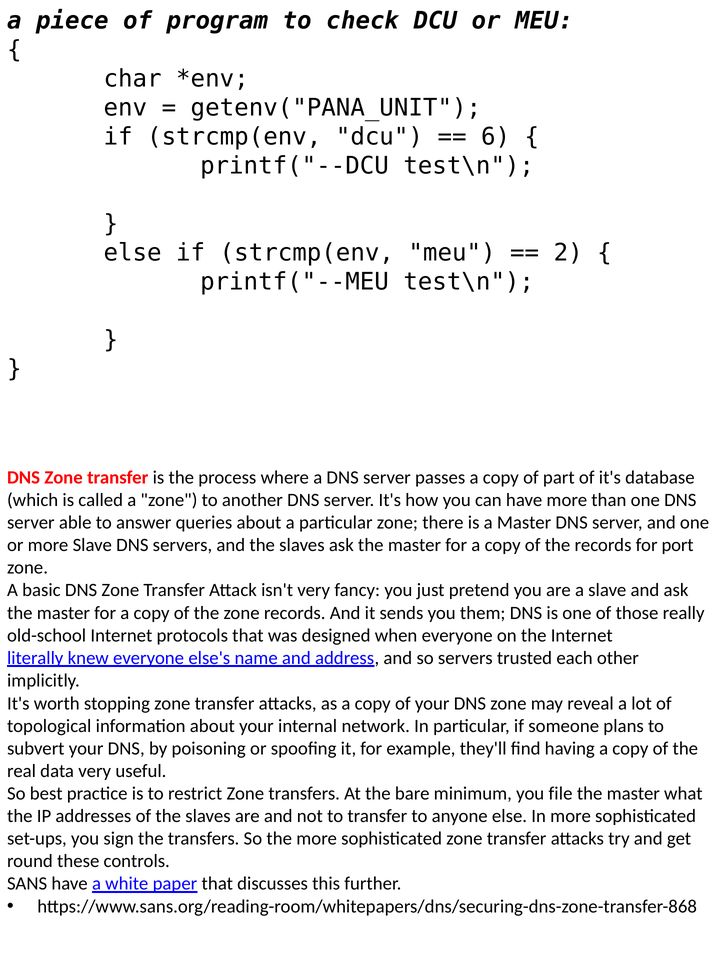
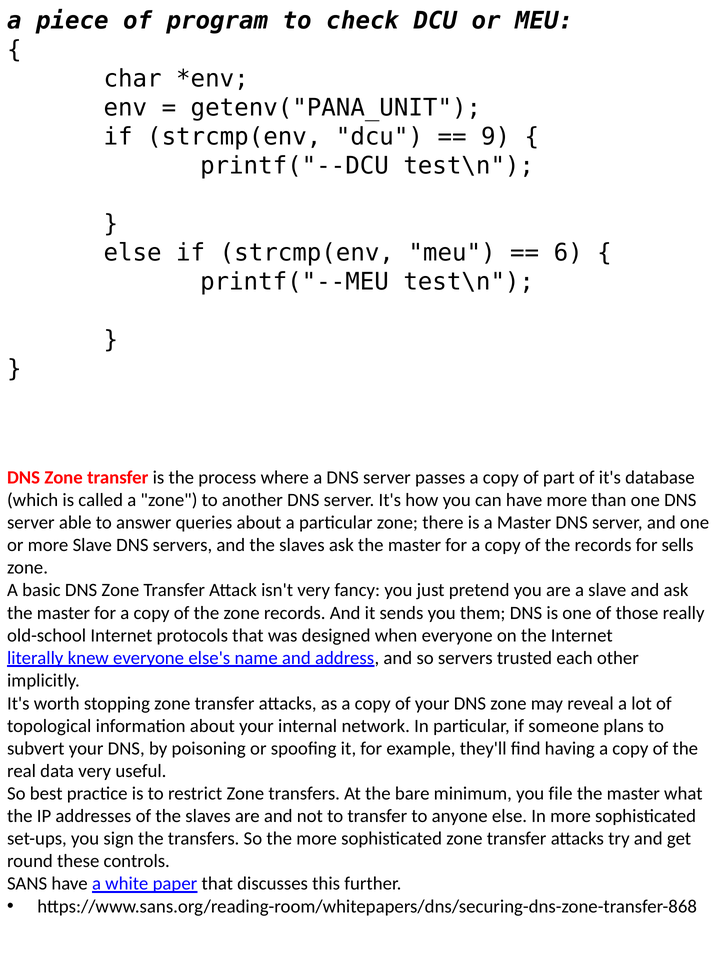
6: 6 -> 9 (496, 137)
2: 2 -> 6 (568, 253)
port: port -> sells (678, 545)
